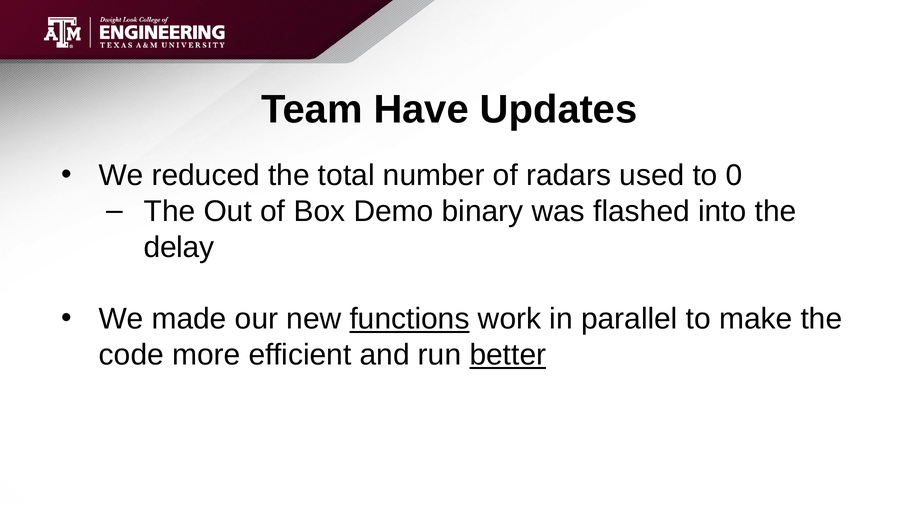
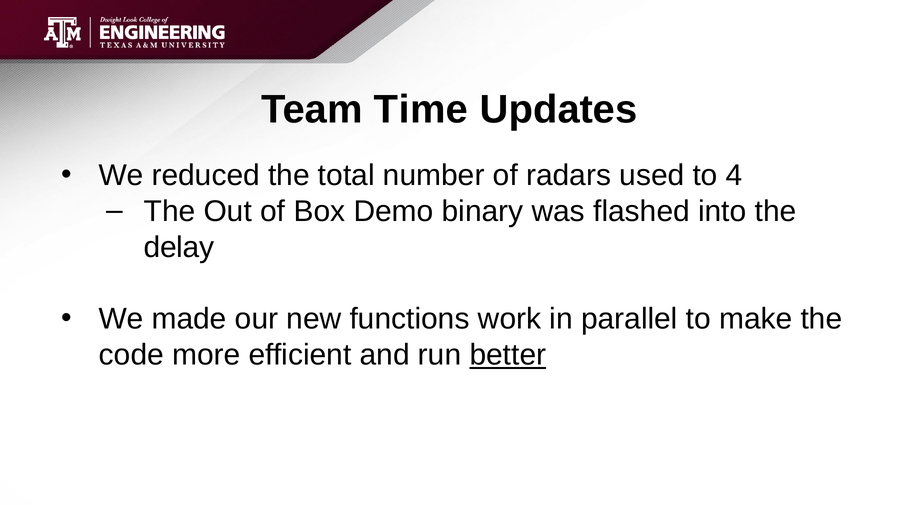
Have: Have -> Time (421, 110)
0: 0 -> 4 (734, 176)
functions underline: present -> none (410, 320)
